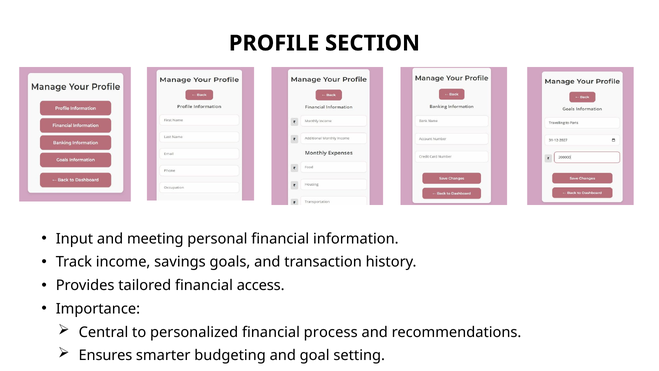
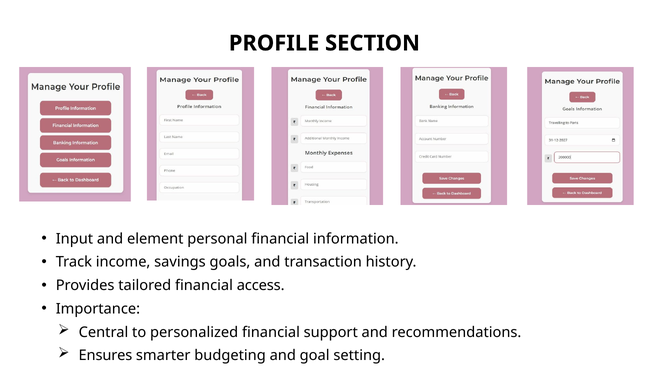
meeting: meeting -> element (155, 239)
process: process -> support (331, 332)
